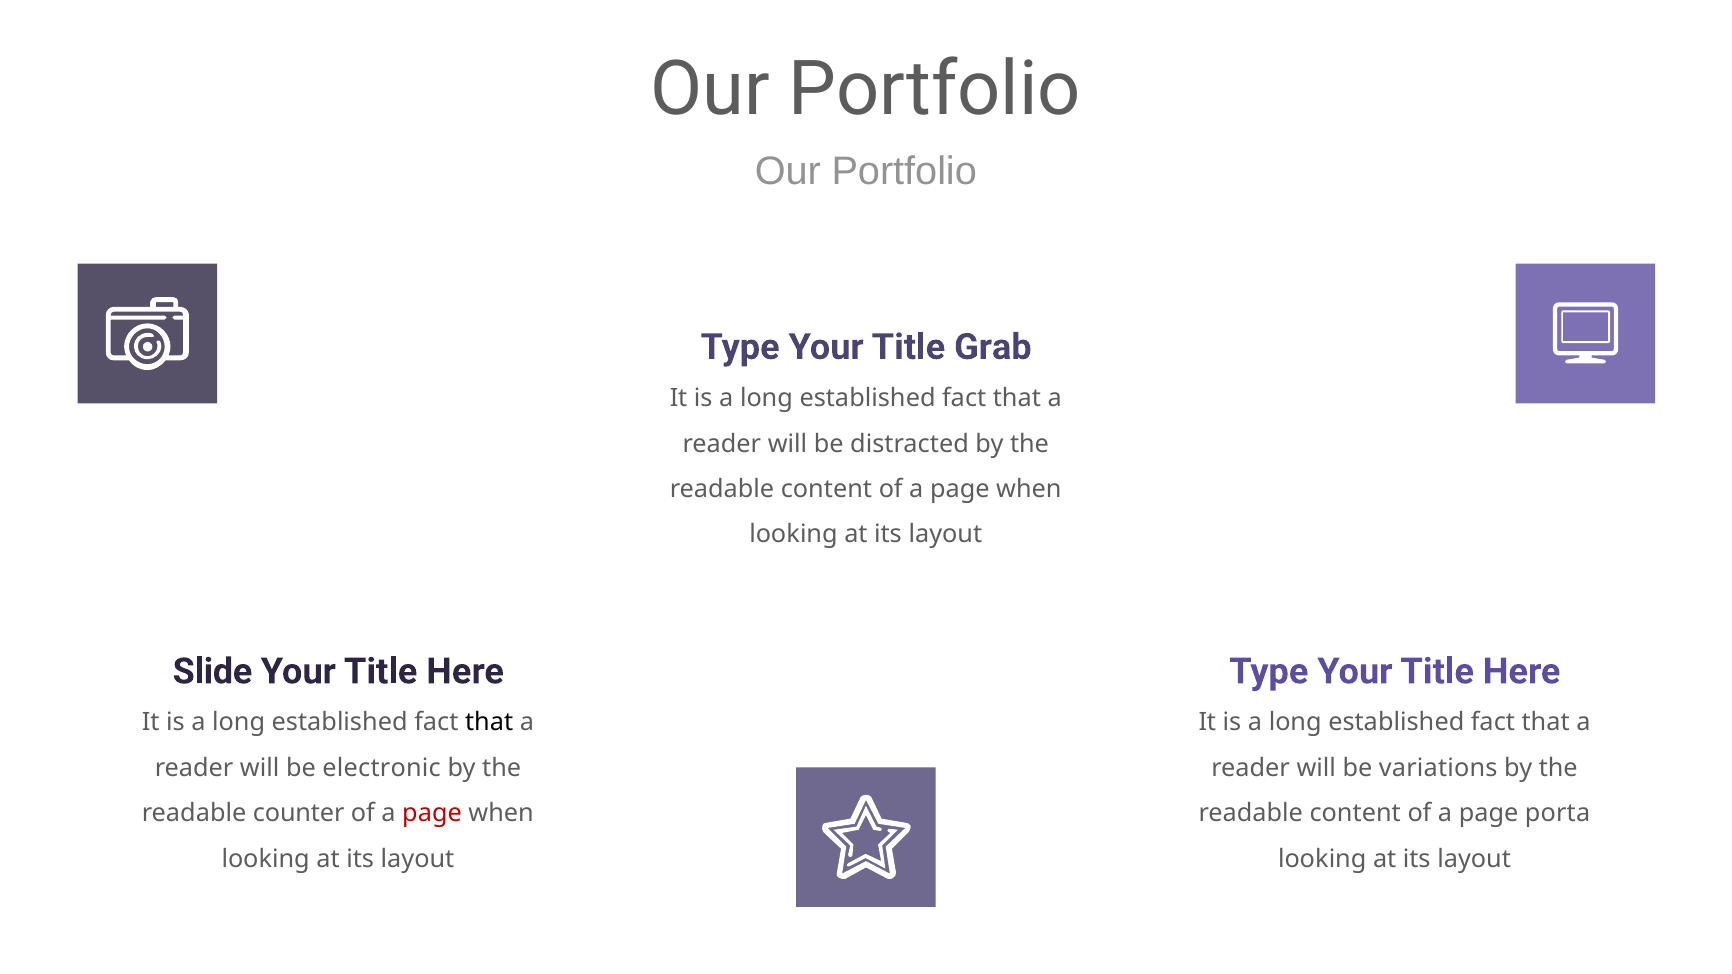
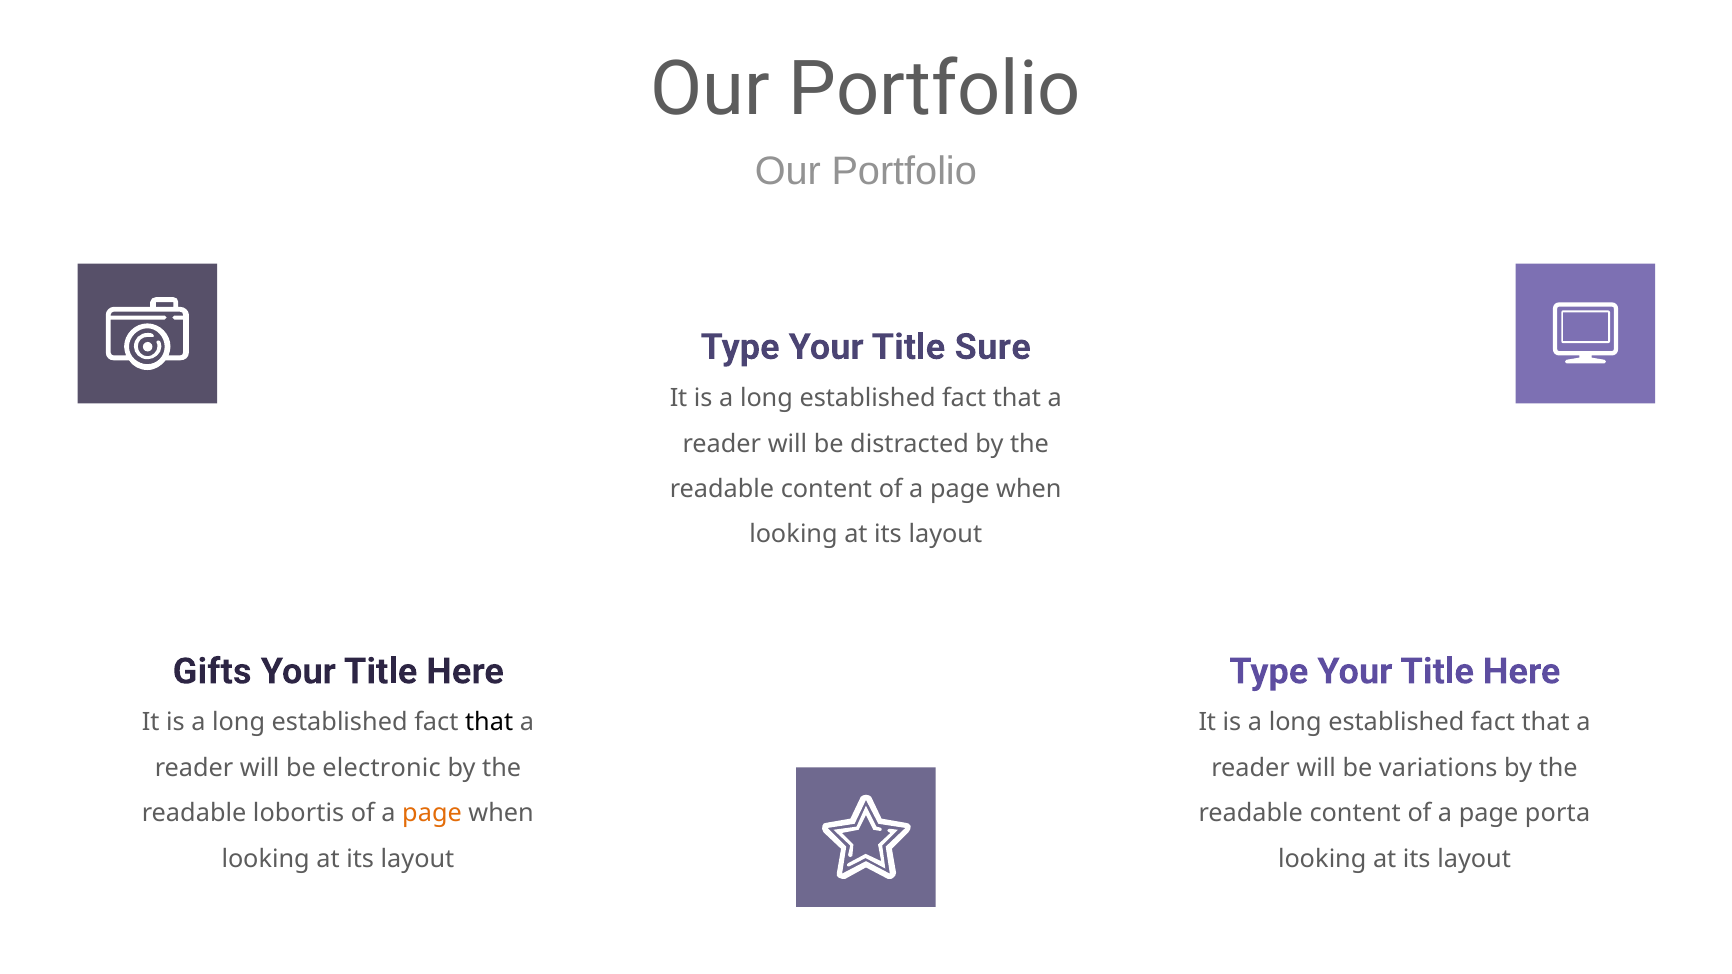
Grab: Grab -> Sure (993, 347)
Slide: Slide -> Gifts (212, 672)
counter: counter -> lobortis (299, 814)
page colour: red -> orange (432, 814)
